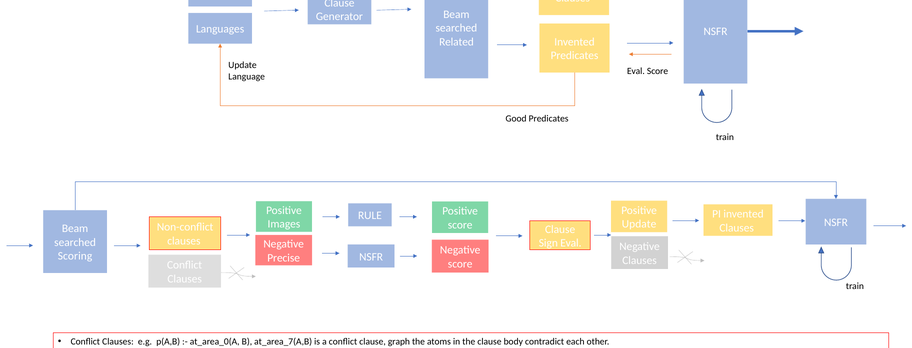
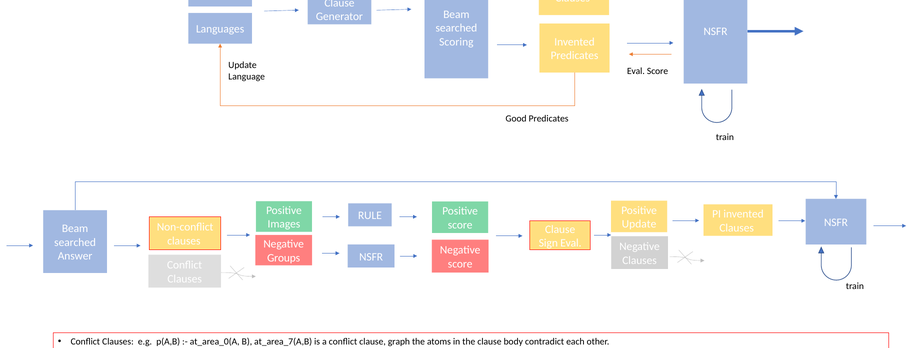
Related: Related -> Scoring (456, 42)
Scoring: Scoring -> Answer (75, 256)
Precise: Precise -> Groups (284, 257)
